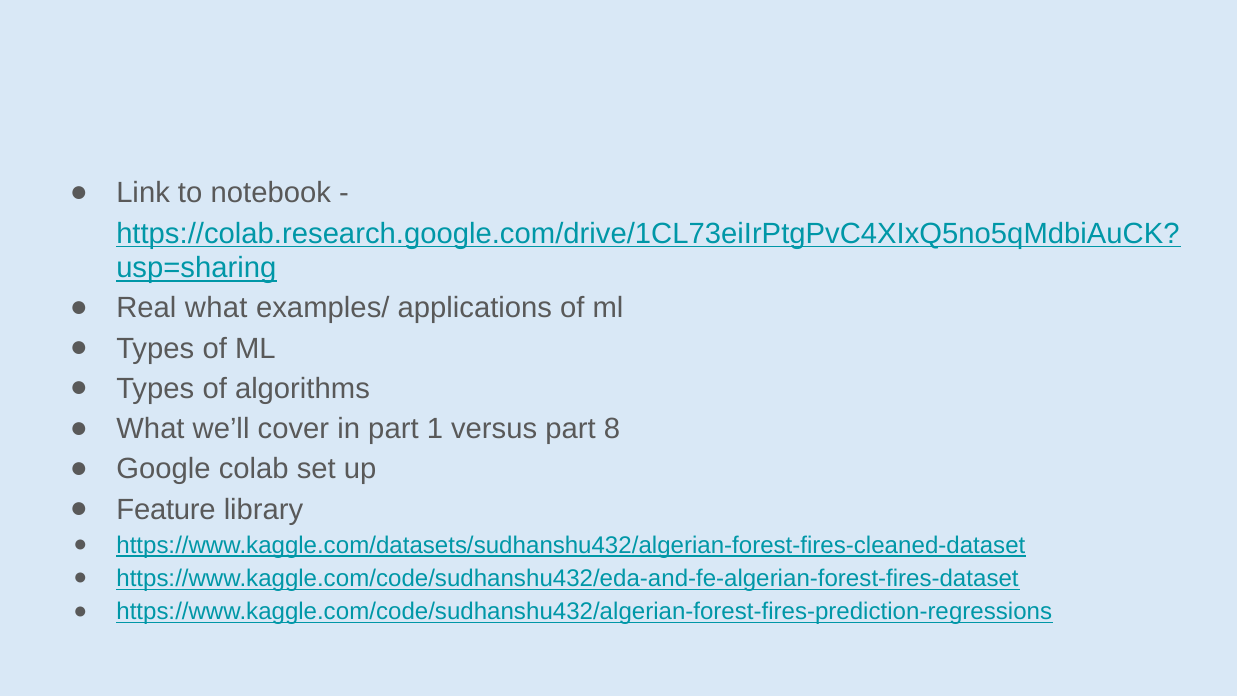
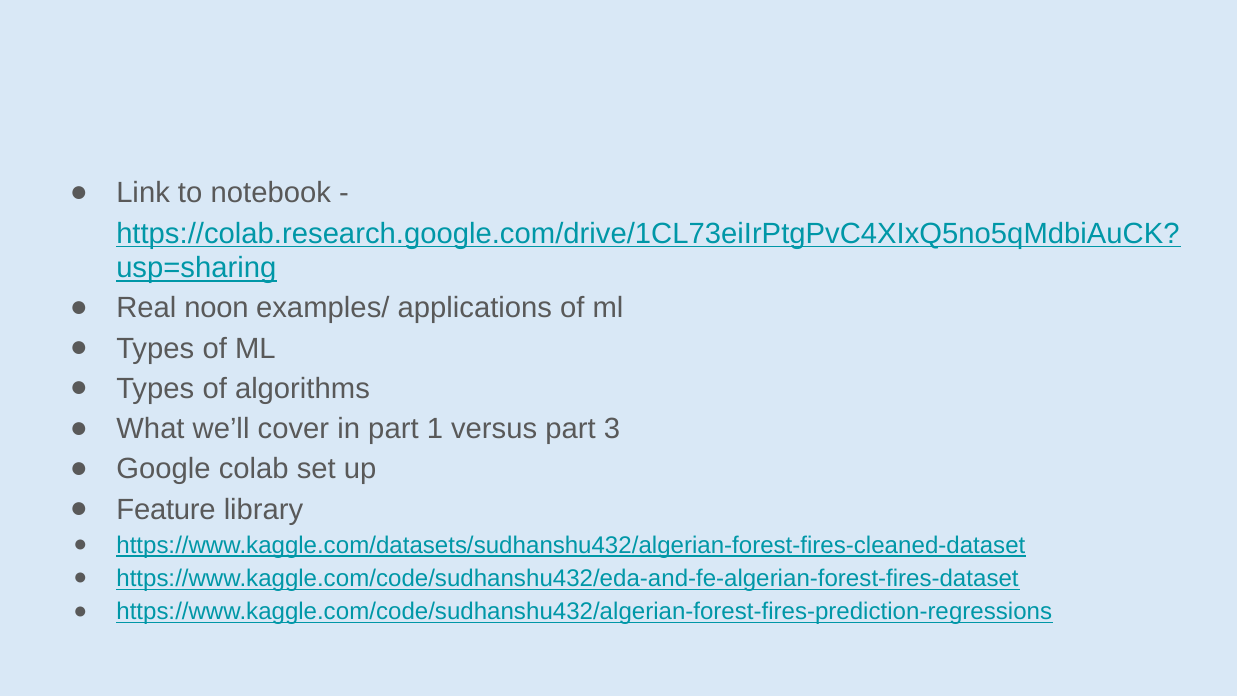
Real what: what -> noon (216, 308)
8: 8 -> 3 (612, 429)
